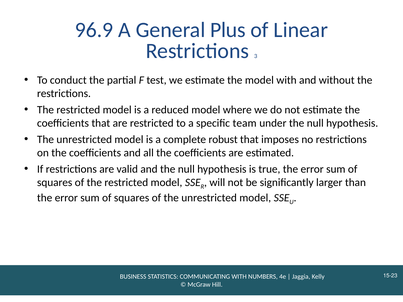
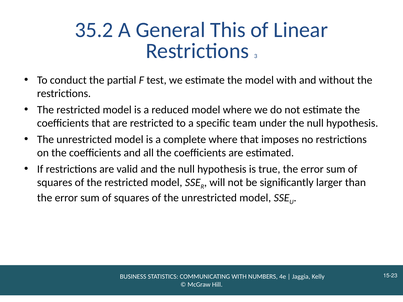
96.9: 96.9 -> 35.2 (94, 30)
Plus: Plus -> This (228, 30)
complete robust: robust -> where (223, 139)
